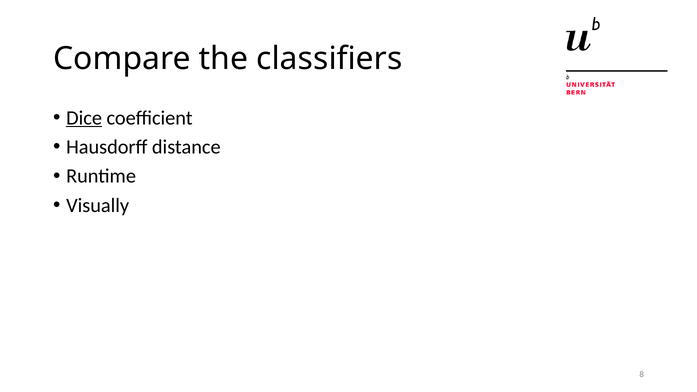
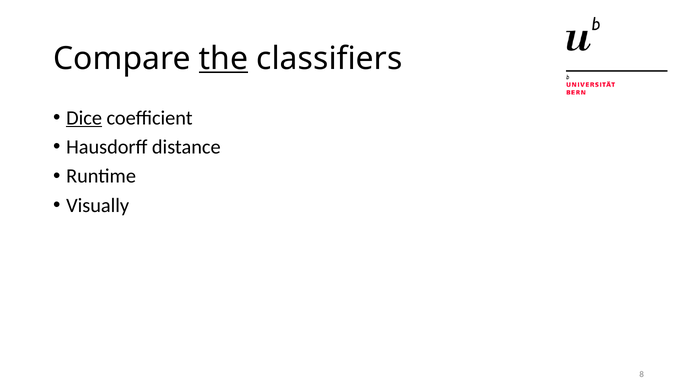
the underline: none -> present (224, 59)
